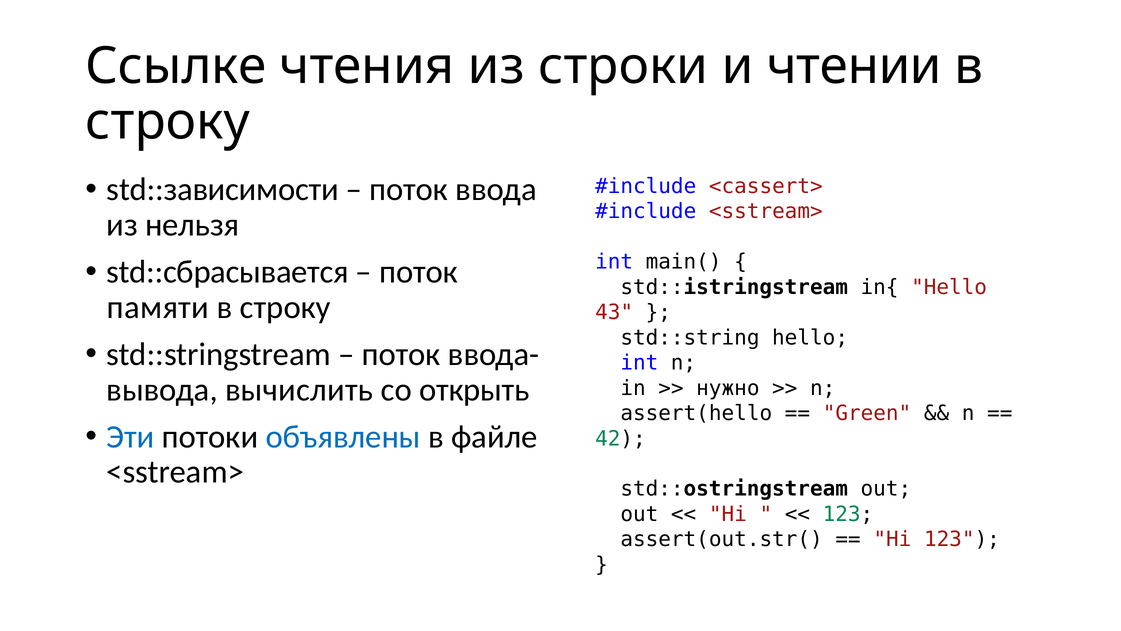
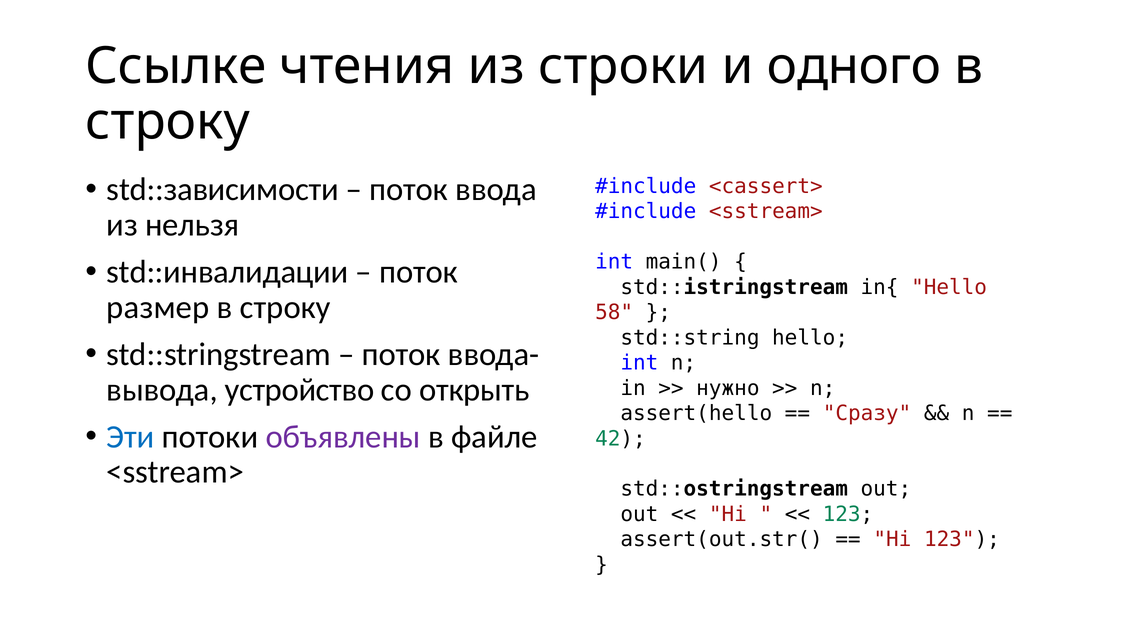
чтении: чтении -> одного (854, 66)
std::сбрасывается: std::сбрасывается -> std::инвалидации (227, 272)
памяти: памяти -> размер (158, 307)
43: 43 -> 58 (614, 312)
вычислить: вычислить -> устройство (299, 389)
Green: Green -> Сразу (867, 413)
объявлены colour: blue -> purple (343, 436)
